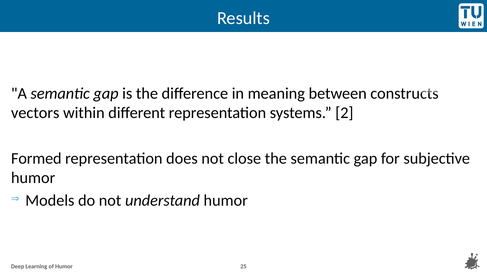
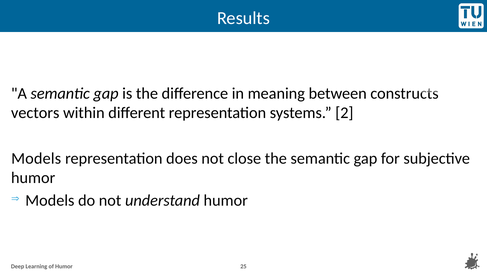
Formed: Formed -> Models (36, 158)
